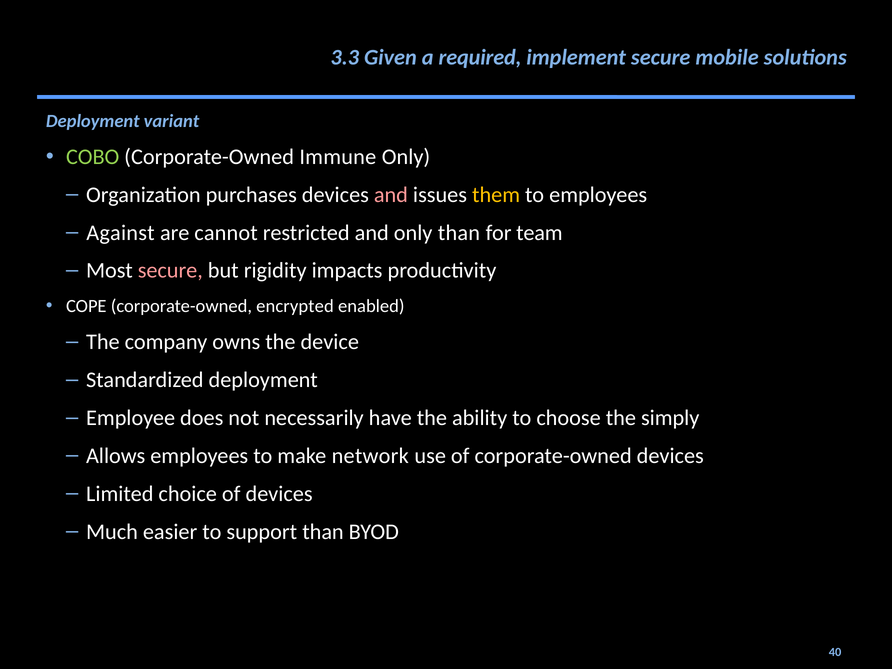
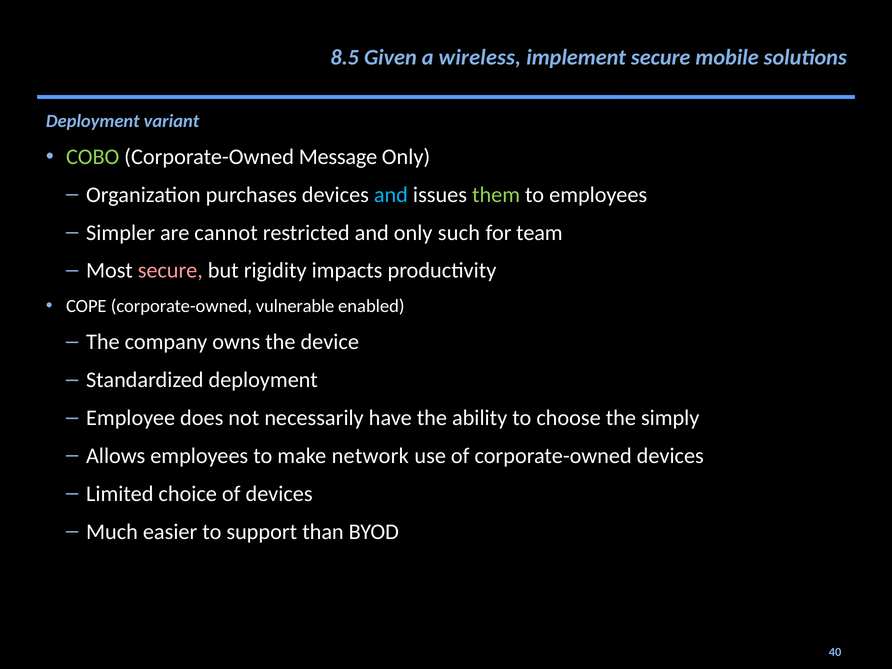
3.3: 3.3 -> 8.5 (345, 57)
required: required -> wireless (480, 57)
Immune: Immune -> Message (338, 157)
and colour: pink -> light blue (391, 195)
them colour: yellow -> light green (496, 195)
Against: Against -> Simpler (121, 233)
only than: than -> such (459, 233)
encrypted: encrypted -> vulnerable (295, 306)
